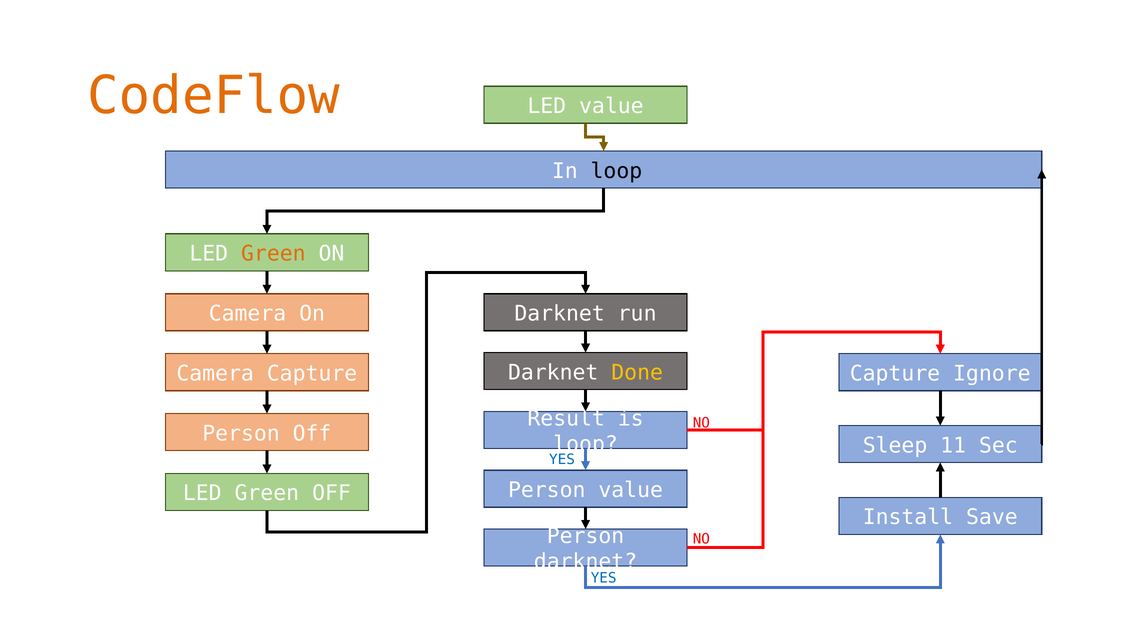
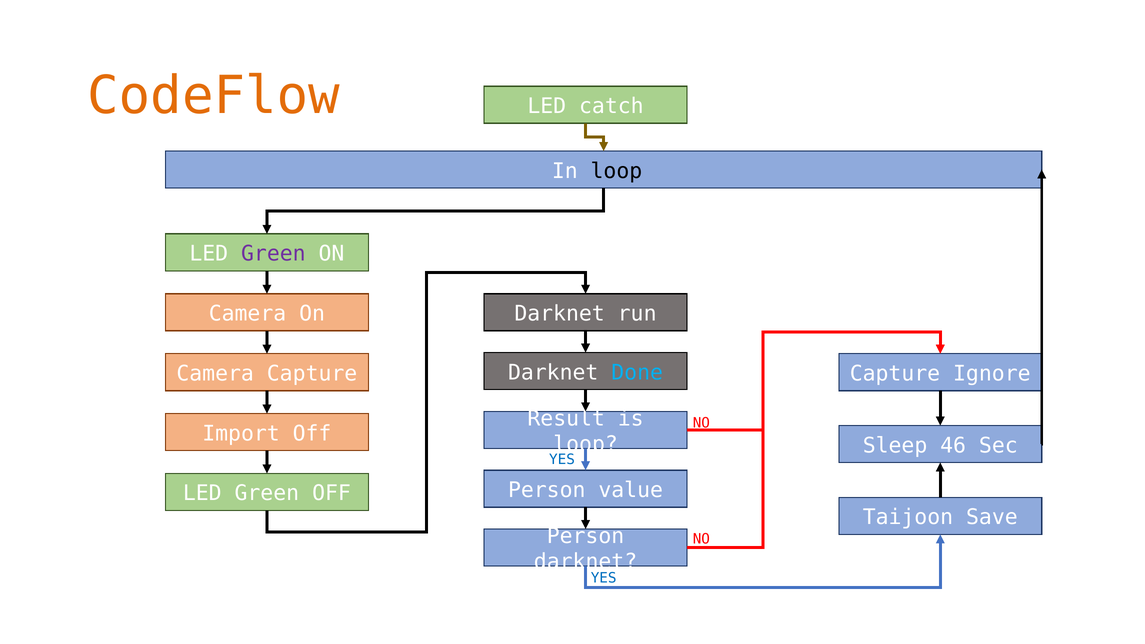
LED value: value -> catch (611, 106)
Green colour: orange -> purple (273, 254)
Done colour: yellow -> light blue (637, 373)
Person: Person -> Import (241, 434)
11: 11 -> 46 (953, 446)
Install: Install -> Taijoon (908, 517)
